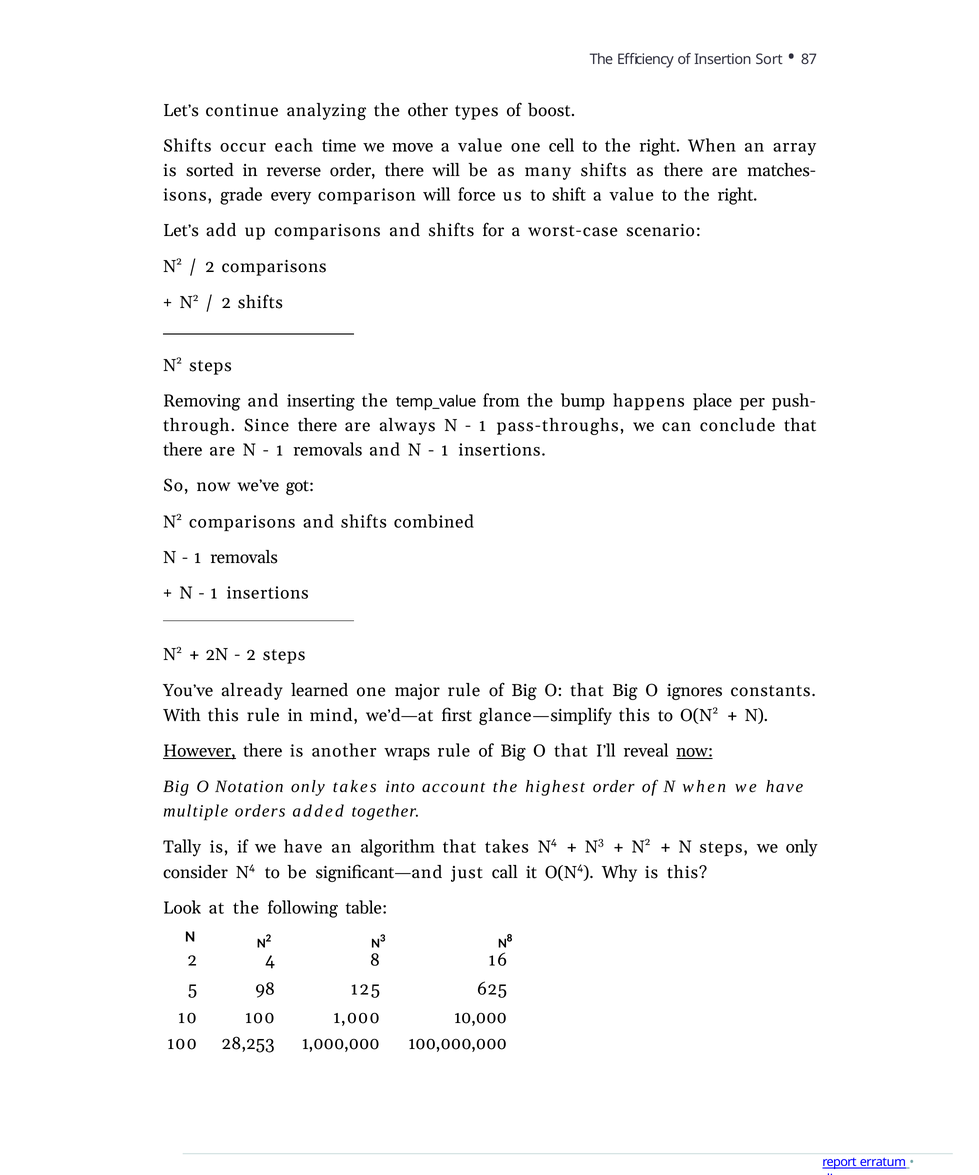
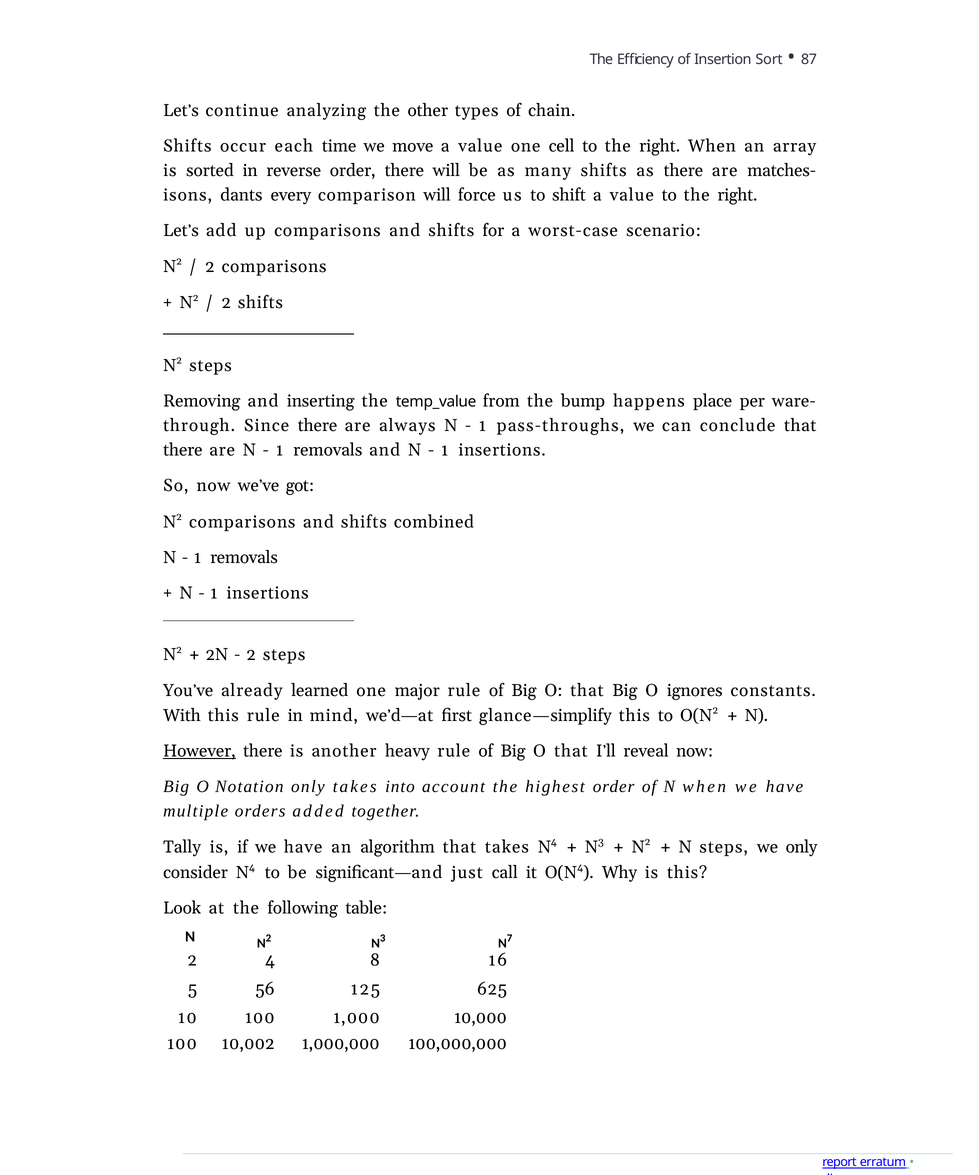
boost: boost -> chain (552, 111)
grade: grade -> dants (241, 195)
push-: push- -> ware- (794, 401)
wraps: wraps -> heavy (407, 751)
now underline: present -> none (695, 751)
N 8: 8 -> 7 (510, 938)
98: 98 -> 56 (265, 989)
28,253: 28,253 -> 10,002 (248, 1044)
